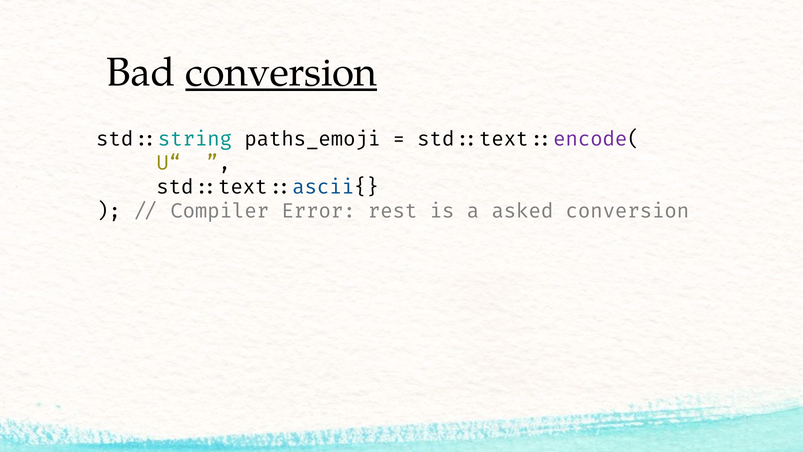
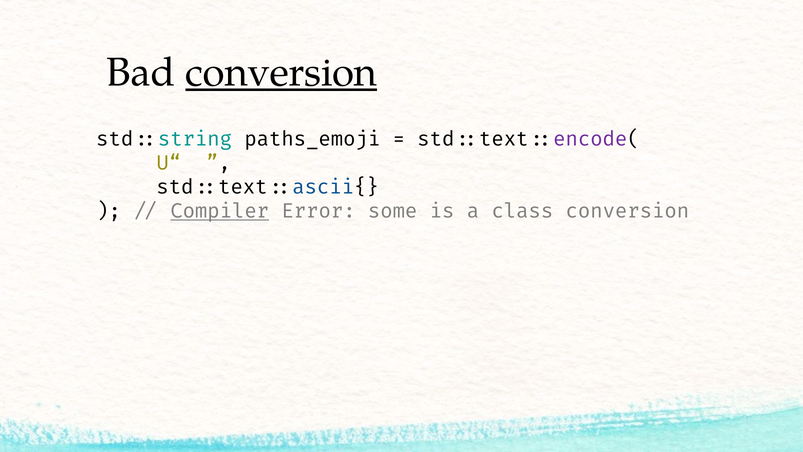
Compiler underline: none -> present (220, 211)
rest: rest -> some (393, 211)
asked: asked -> class (522, 211)
